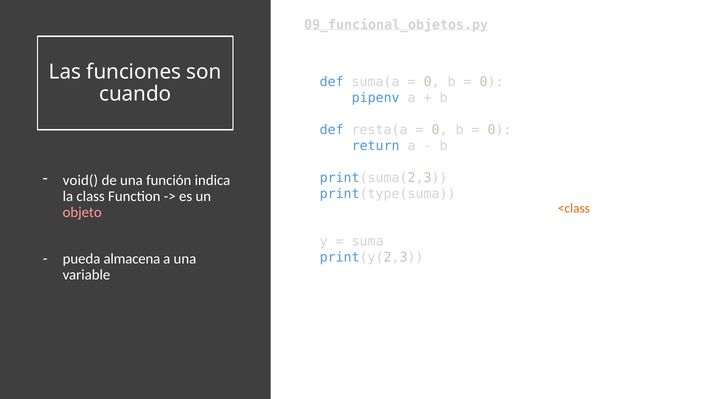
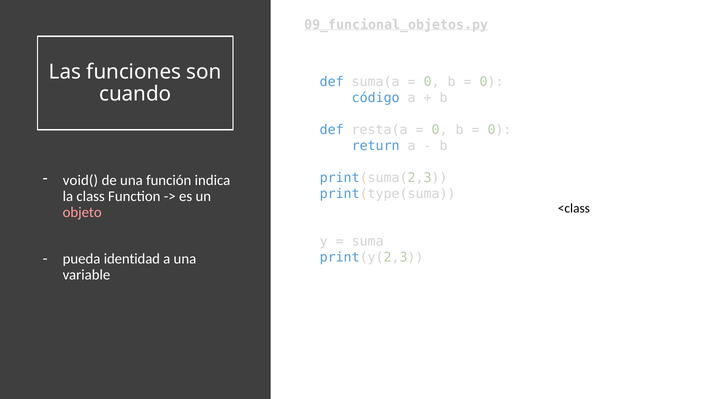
pipenv: pipenv -> código (376, 98)
<class colour: orange -> black (574, 208)
almacena: almacena -> identidad (132, 259)
